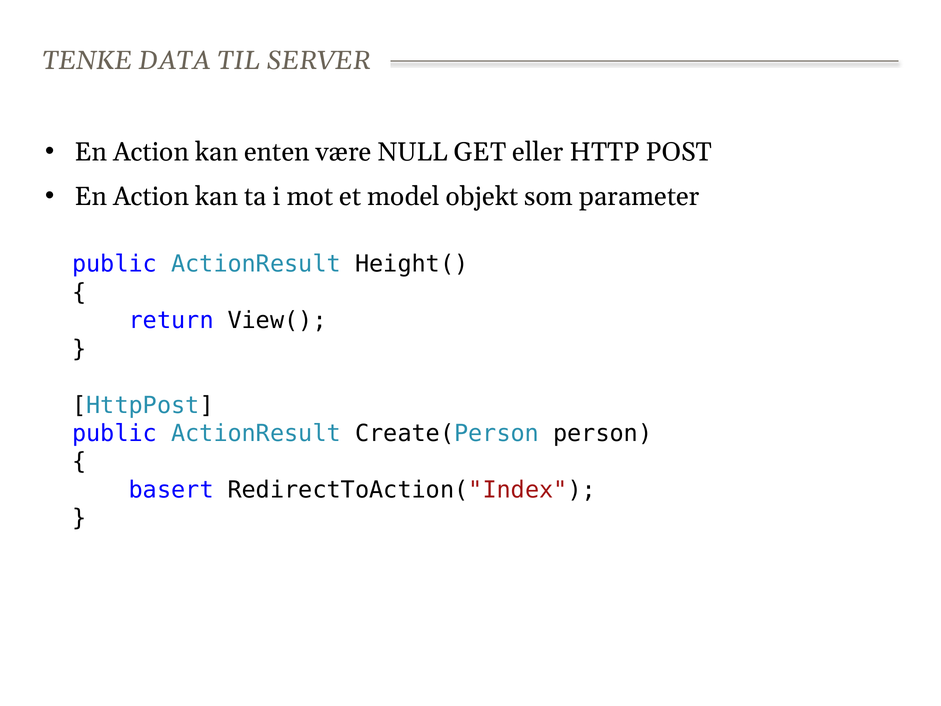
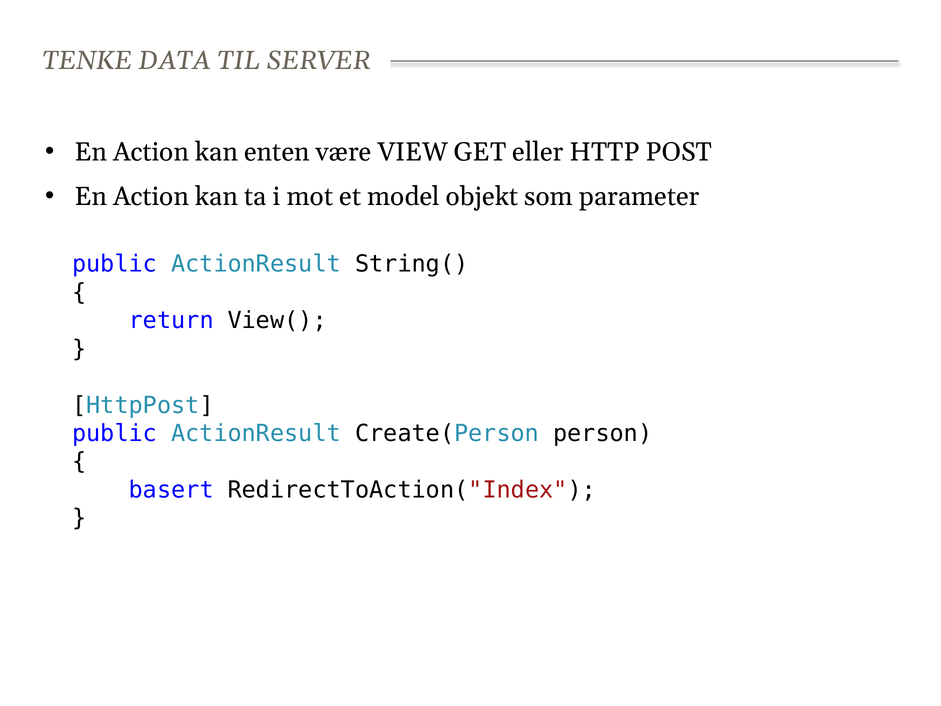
NULL: NULL -> VIEW (413, 152)
Height(: Height( -> String( (412, 264)
